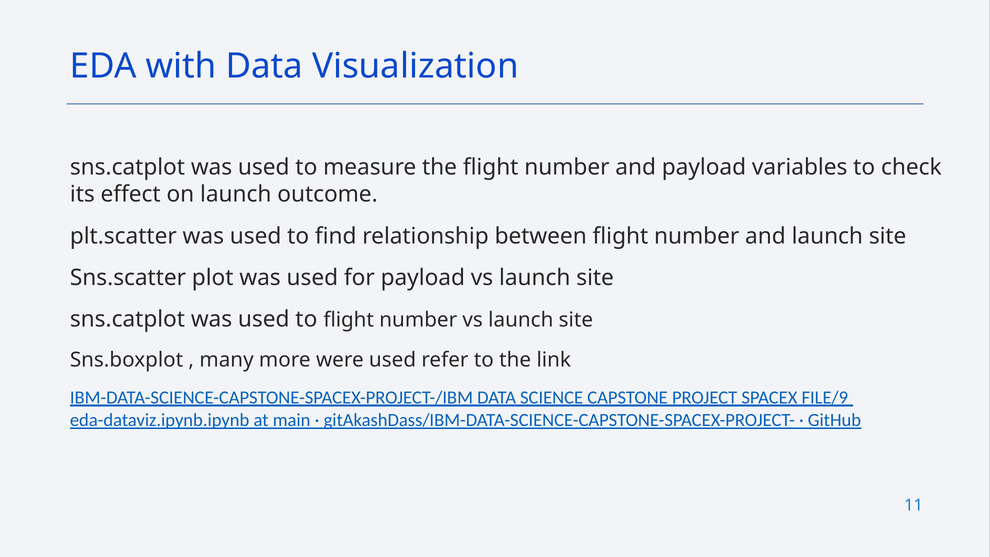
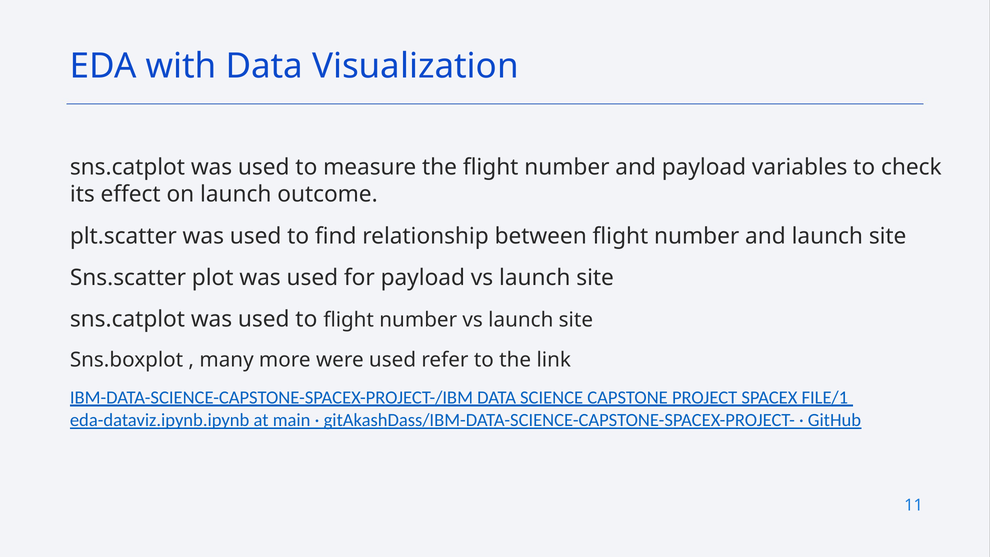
FILE/9: FILE/9 -> FILE/1 (825, 397)
